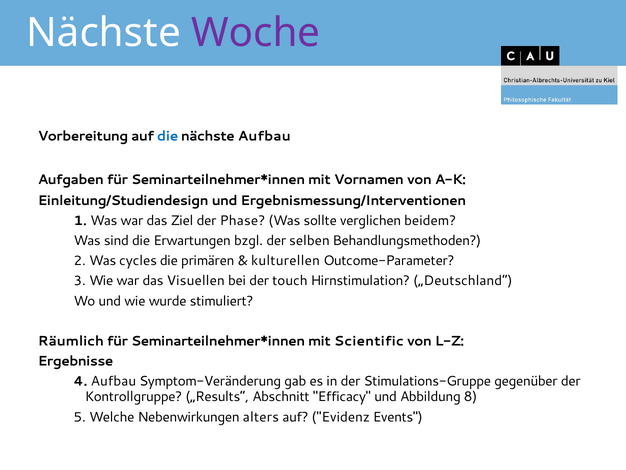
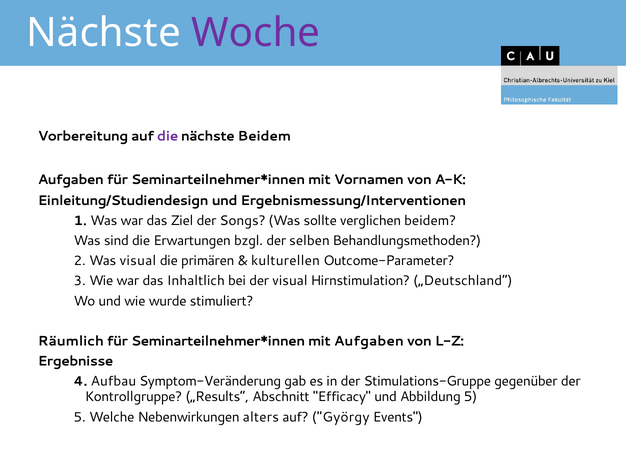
die colour: blue -> purple (168, 136)
nächste Aufbau: Aufbau -> Beidem (264, 136)
Phase: Phase -> Songs (243, 220)
Was cycles: cycles -> visual (138, 261)
Visuellen: Visuellen -> Inhaltlich (196, 281)
der touch: touch -> visual (290, 281)
mit Scientific: Scientific -> Aufgaben (369, 341)
Abbildung 8: 8 -> 5 (470, 396)
Evidenz: Evidenz -> György (341, 417)
